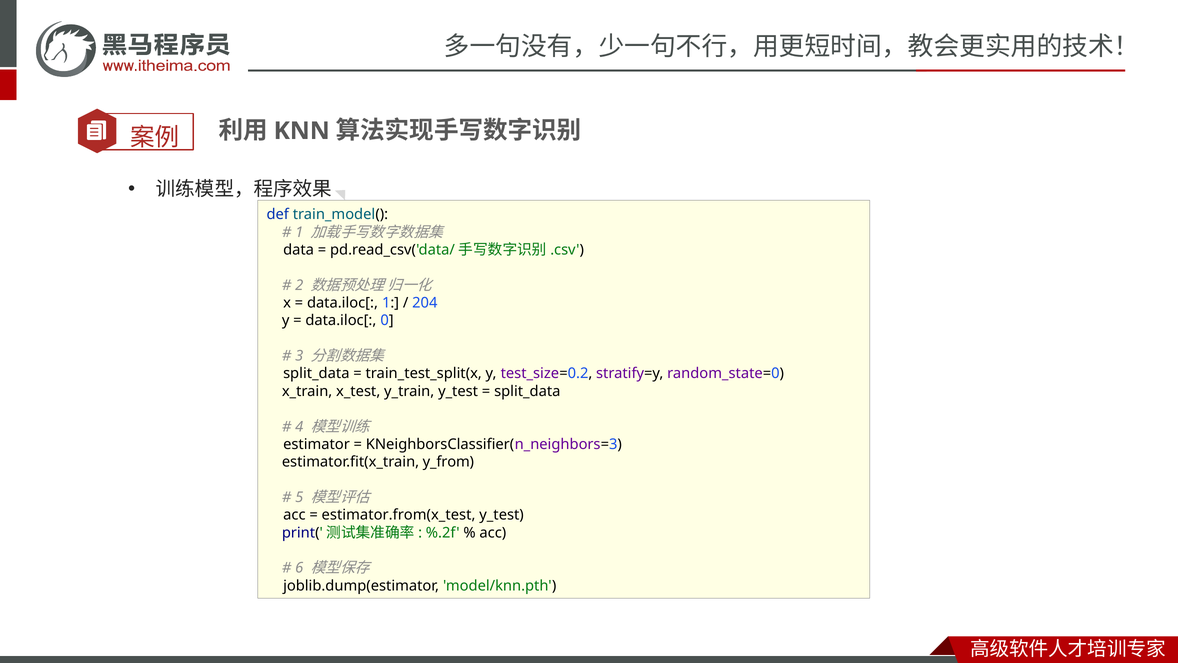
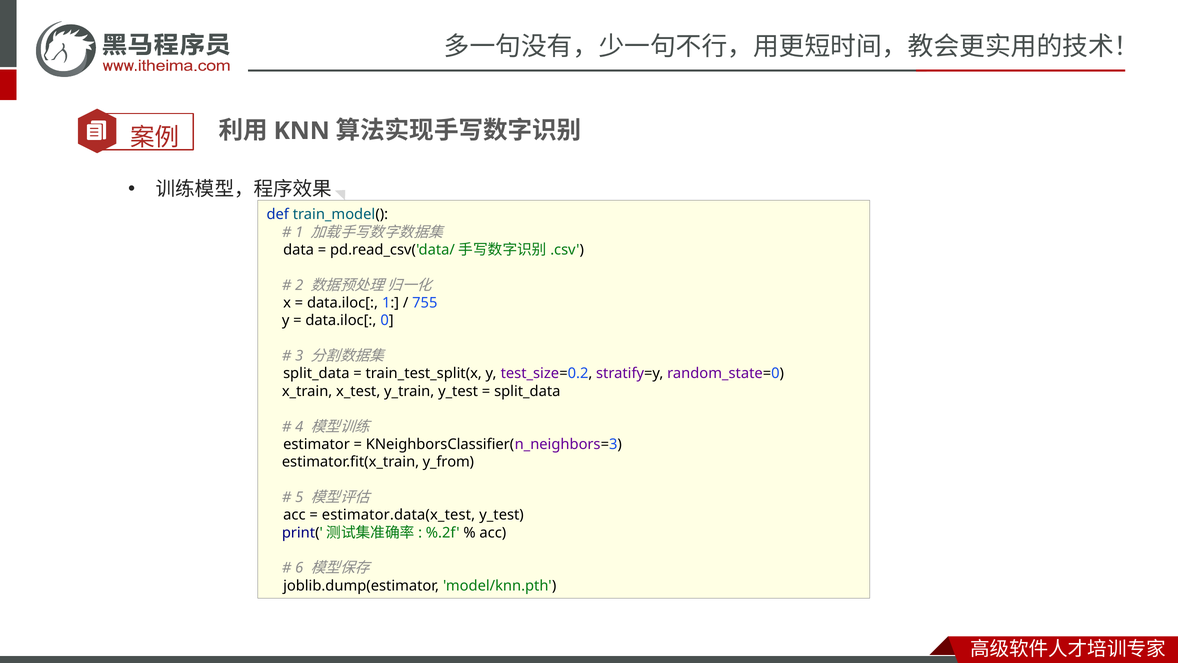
204: 204 -> 755 (425, 303)
estimator.from(x_test: estimator.from(x_test -> estimator.data(x_test (398, 515)
